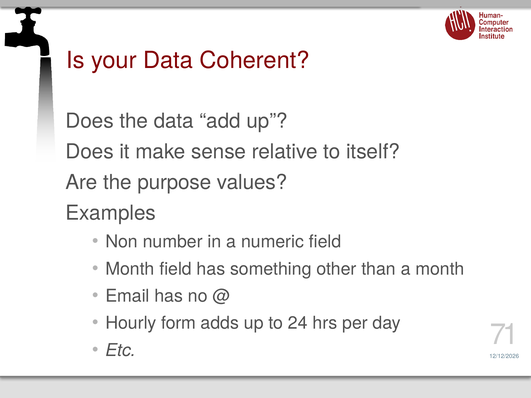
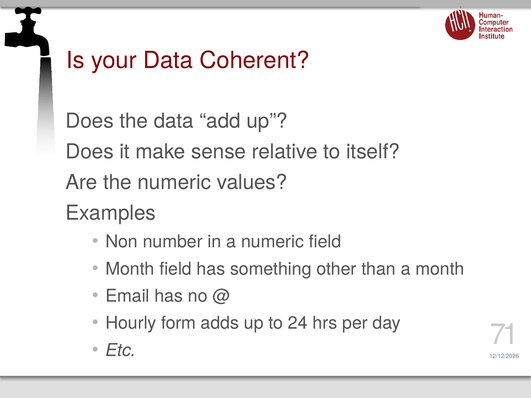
the purpose: purpose -> numeric (174, 182)
